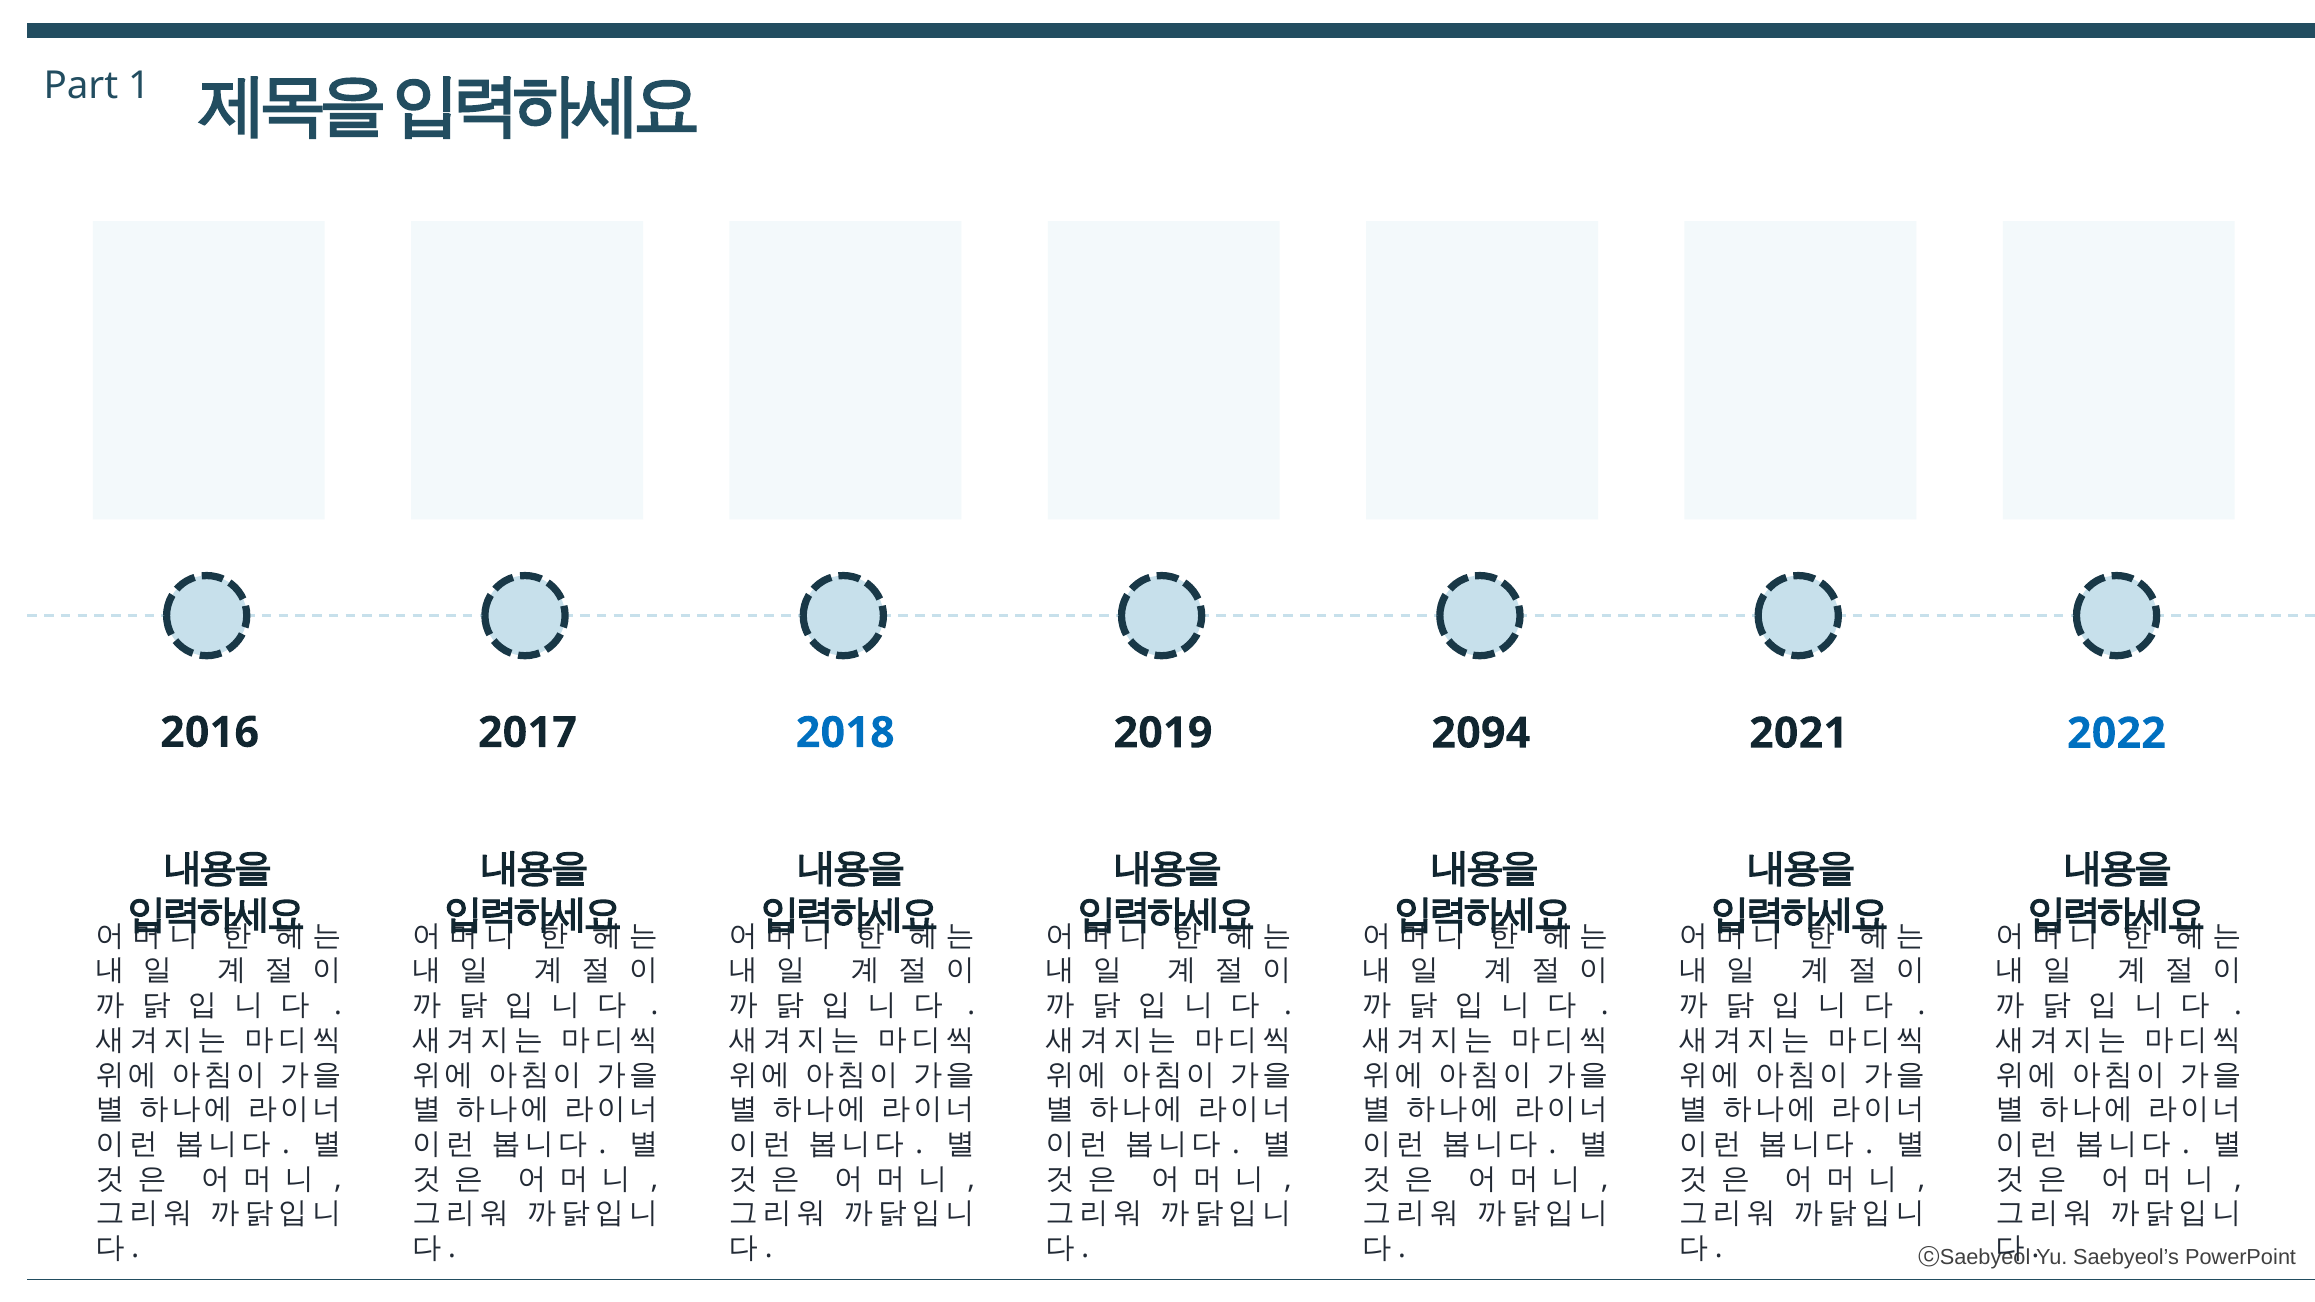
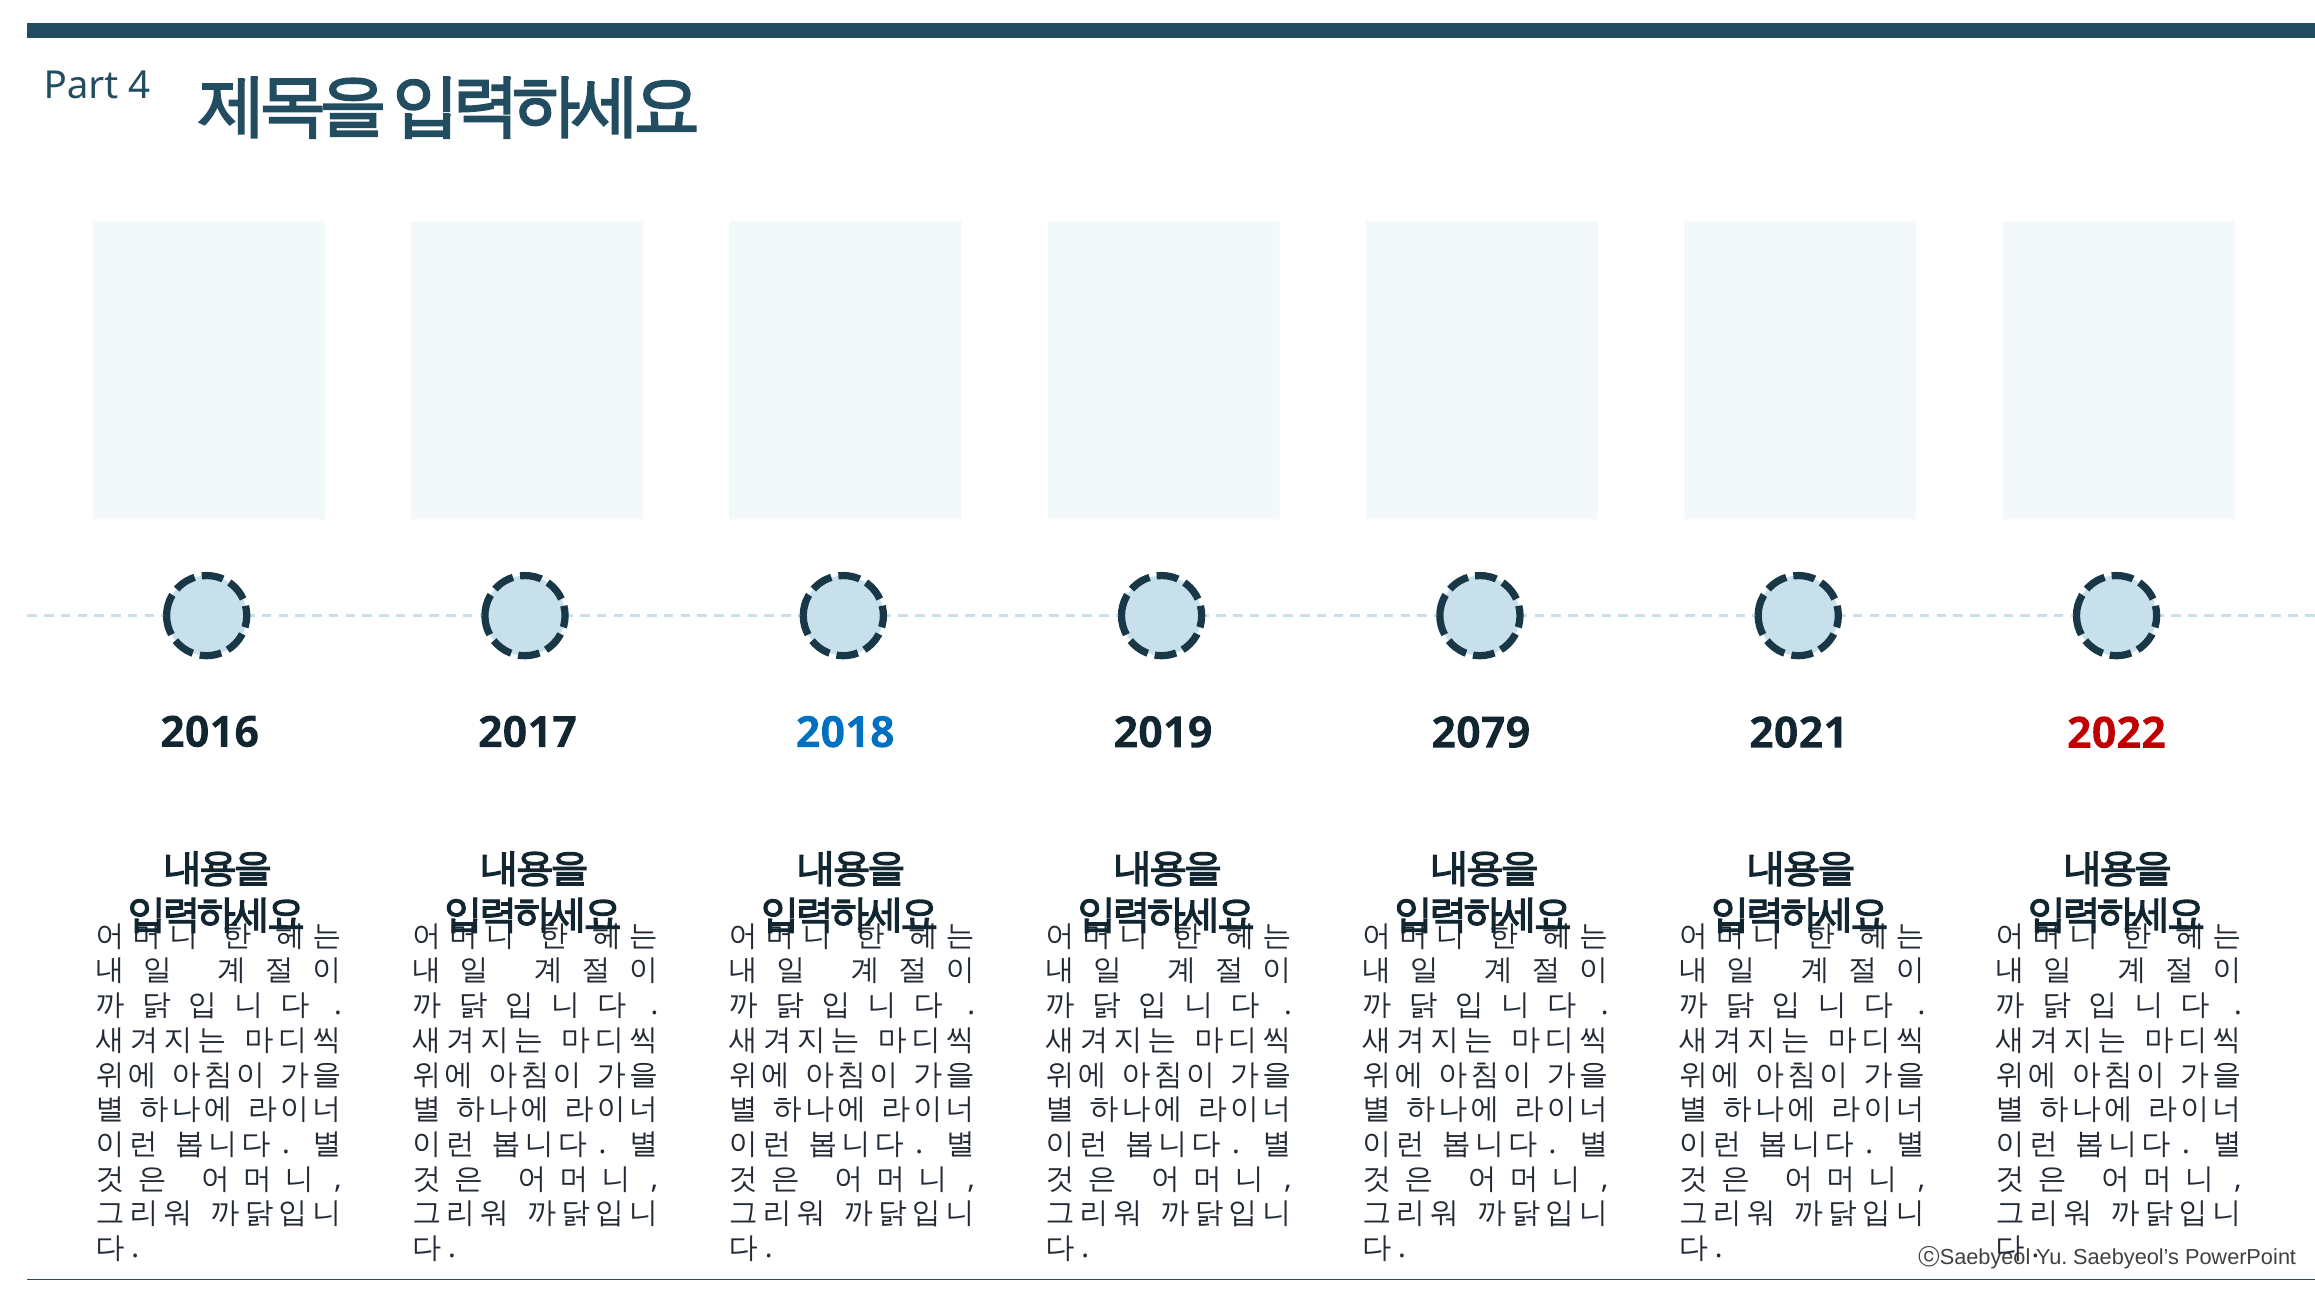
1: 1 -> 4 (139, 86)
2094: 2094 -> 2079 (1481, 733)
2022 colour: blue -> red (2116, 734)
